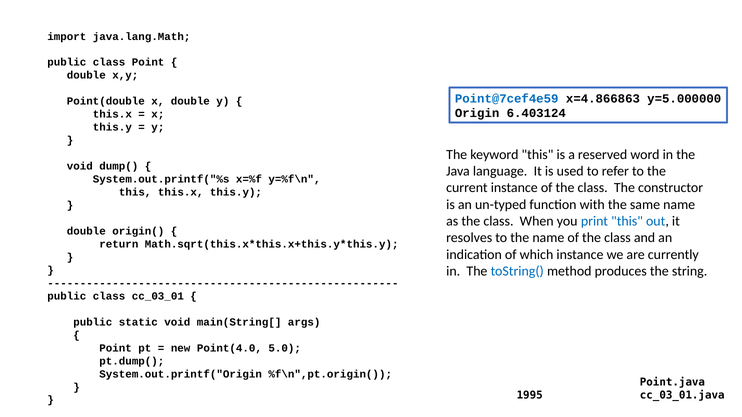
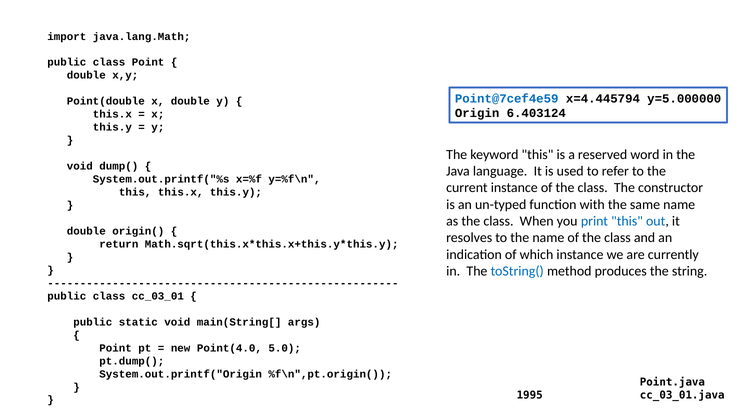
x=4.866863: x=4.866863 -> x=4.445794 (603, 99)
